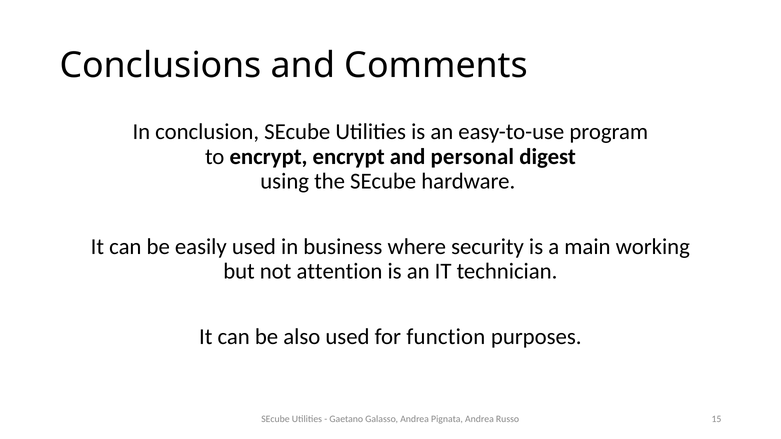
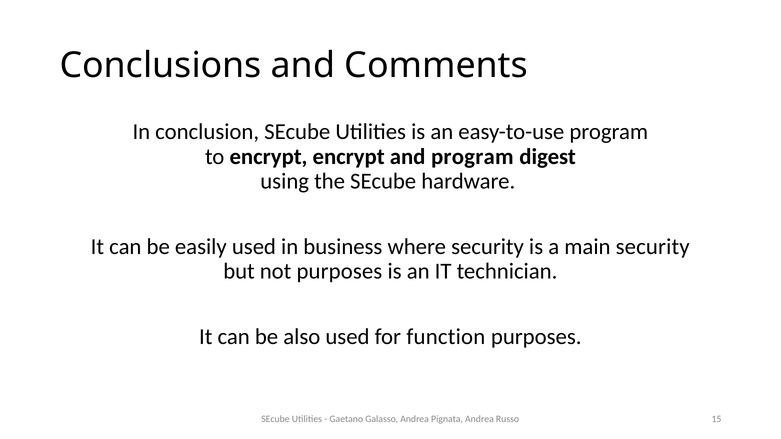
and personal: personal -> program (472, 157)
main working: working -> security (653, 247)
not attention: attention -> purposes (339, 271)
